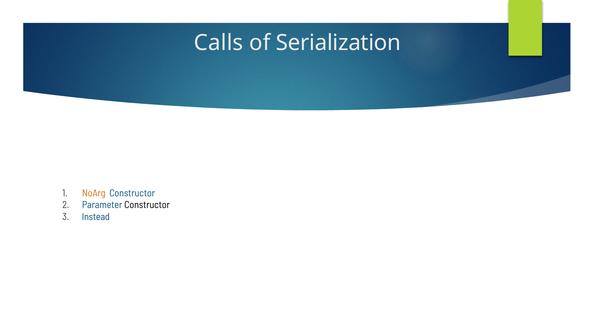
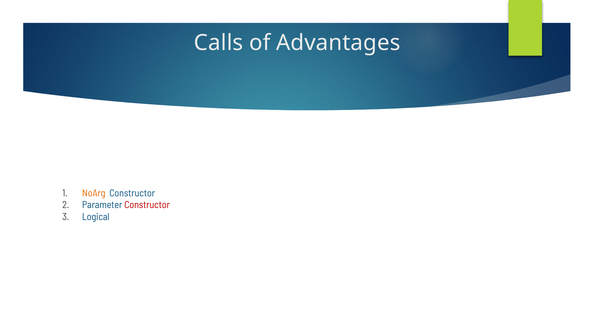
Serialization: Serialization -> Advantages (338, 43)
Constructor colour: black -> red (147, 205)
Instead: Instead -> Logical (96, 217)
